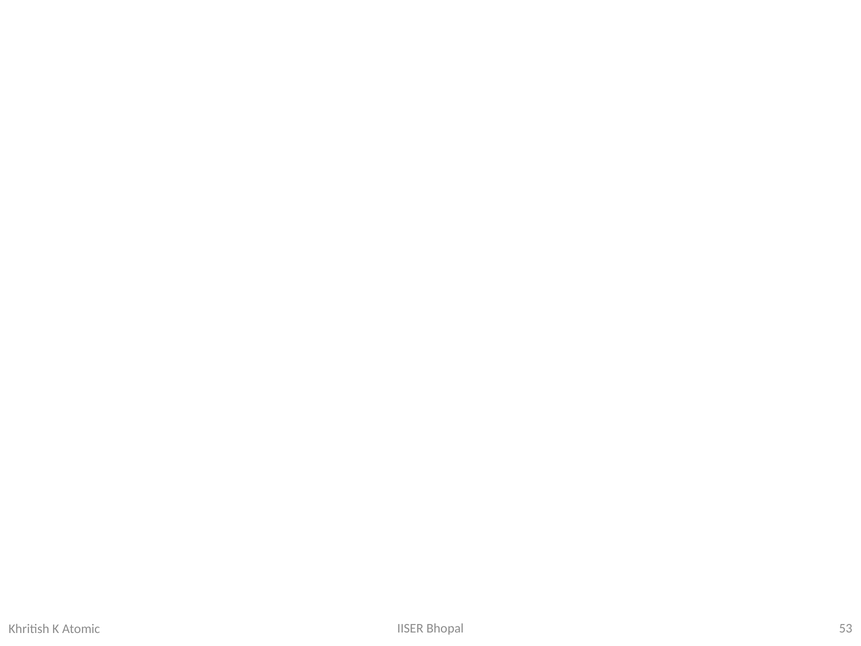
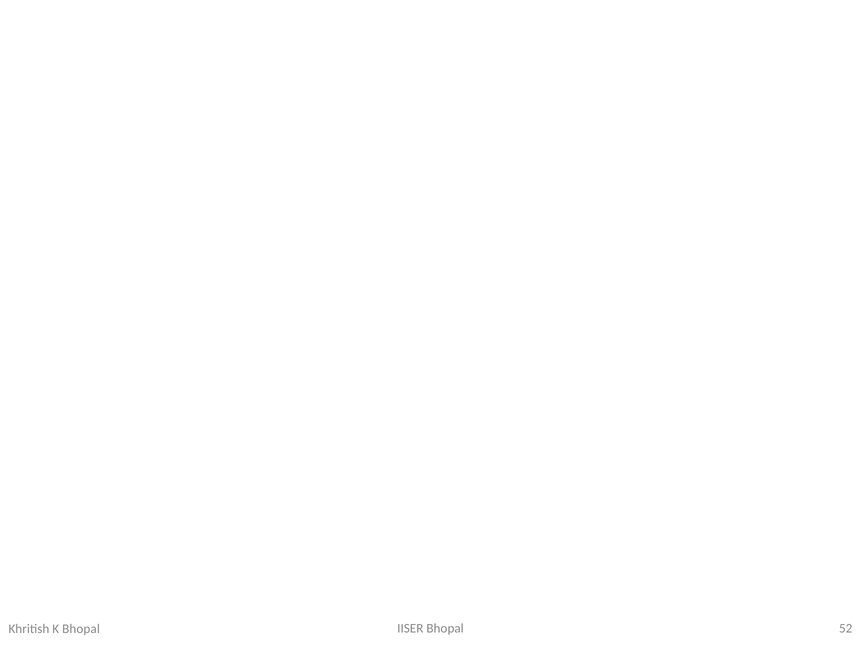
53: 53 -> 52 (846, 628)
K Atomic: Atomic -> Bhopal (81, 629)
